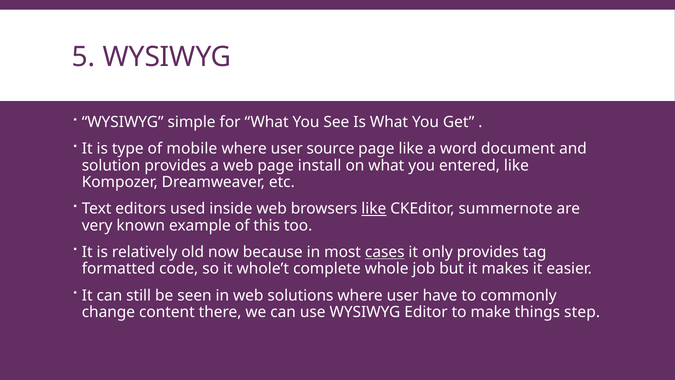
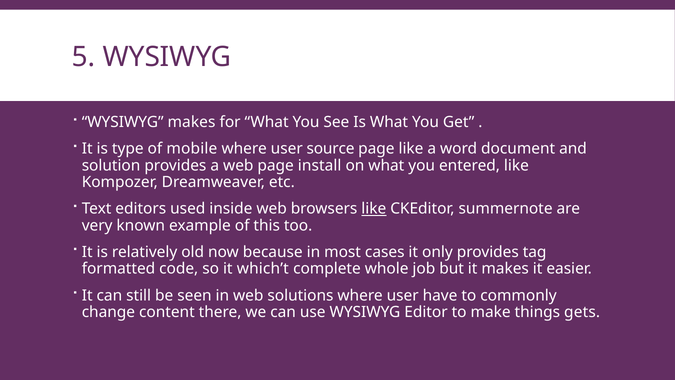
WYSIWYG simple: simple -> makes (192, 122)
cases underline: present -> none (385, 252)
whole’t: whole’t -> which’t (263, 269)
step: step -> gets (582, 312)
